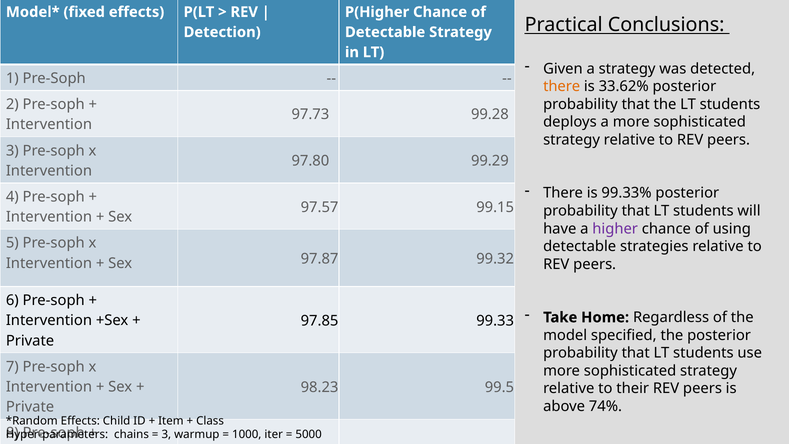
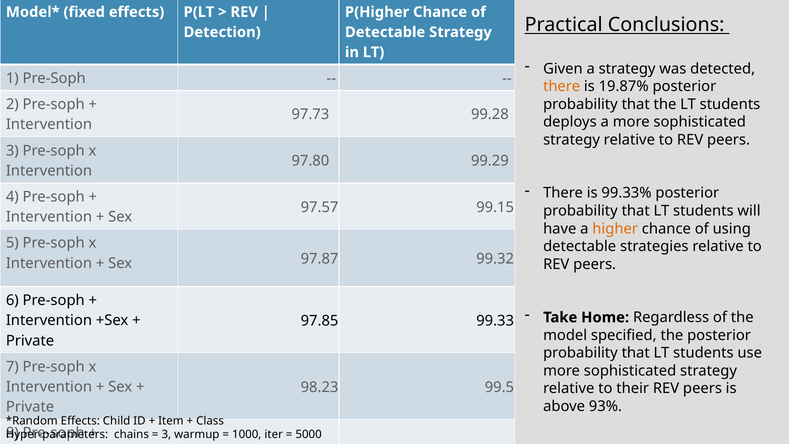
33.62%: 33.62% -> 19.87% (624, 87)
higher colour: purple -> orange (615, 229)
74%: 74% -> 93% (605, 406)
